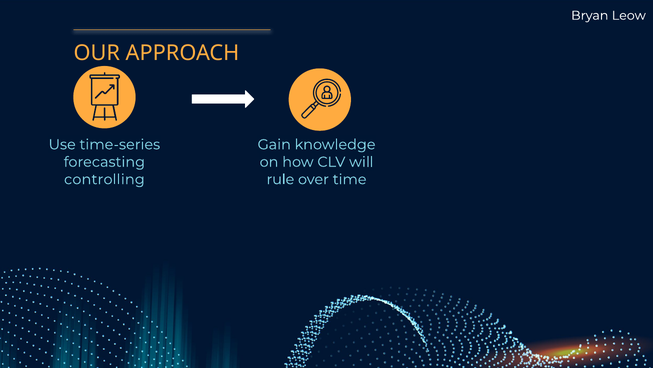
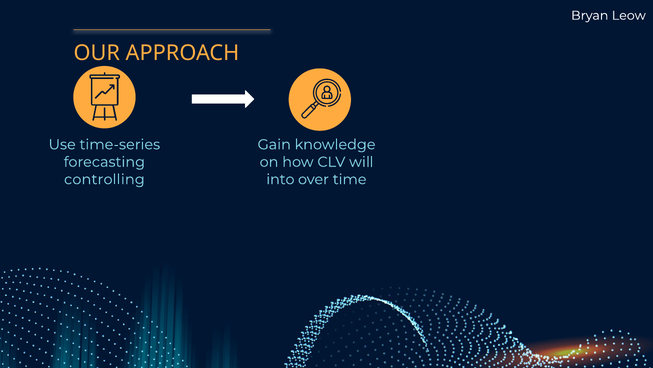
rule: rule -> into (280, 179)
